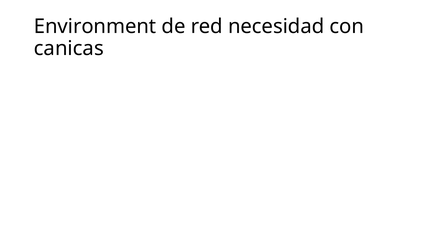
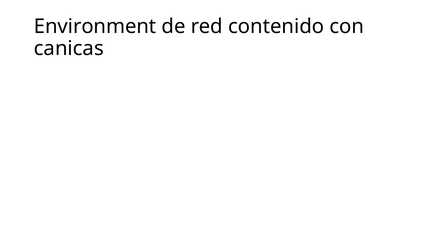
necesidad: necesidad -> contenido (276, 26)
